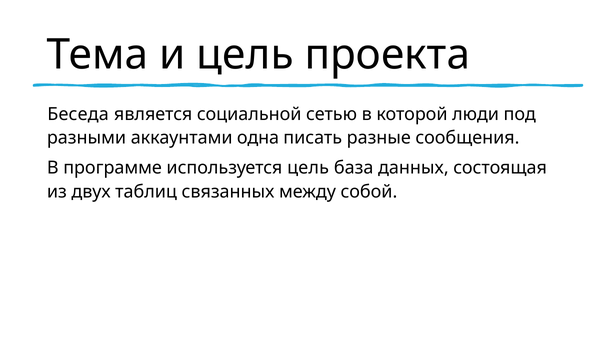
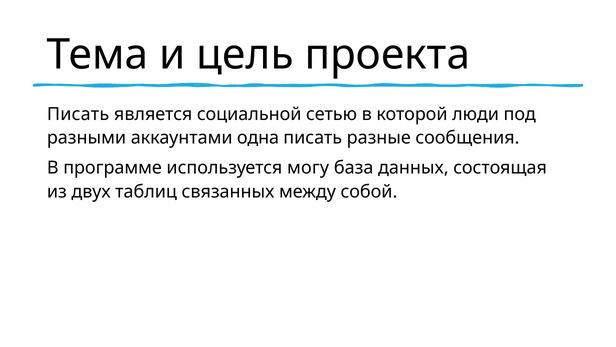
Беседа: Беседа -> Писать (78, 114)
используется цель: цель -> могу (308, 168)
